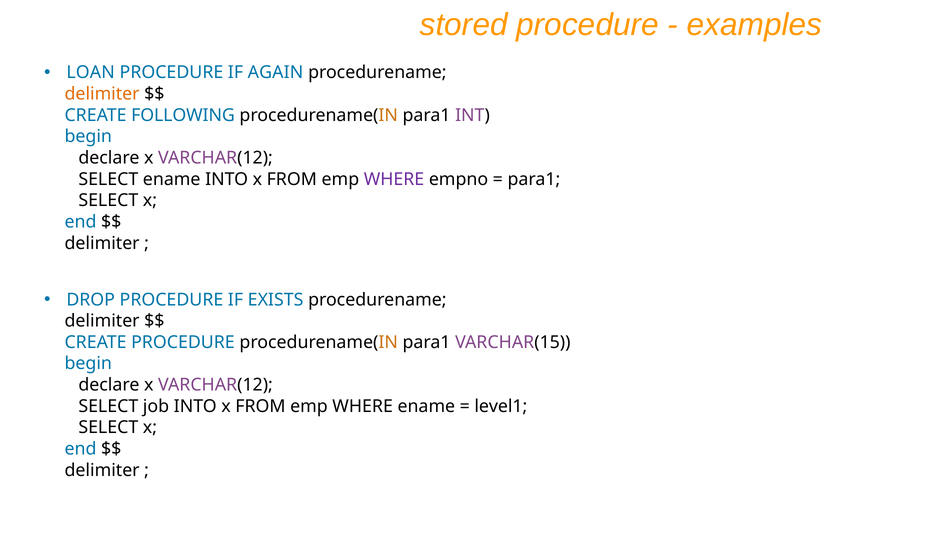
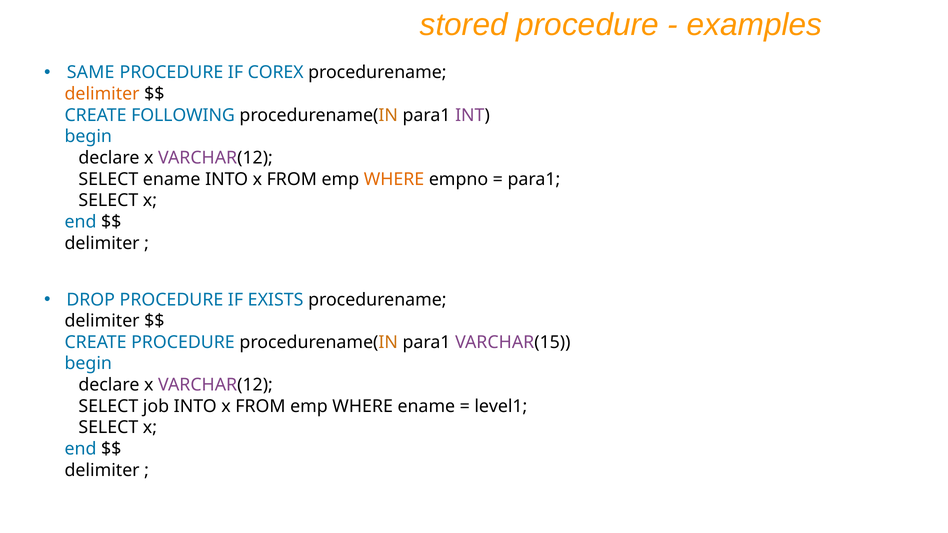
LOAN: LOAN -> SAME (91, 73)
AGAIN: AGAIN -> COREX (276, 73)
WHERE colour: purple -> orange (394, 179)
